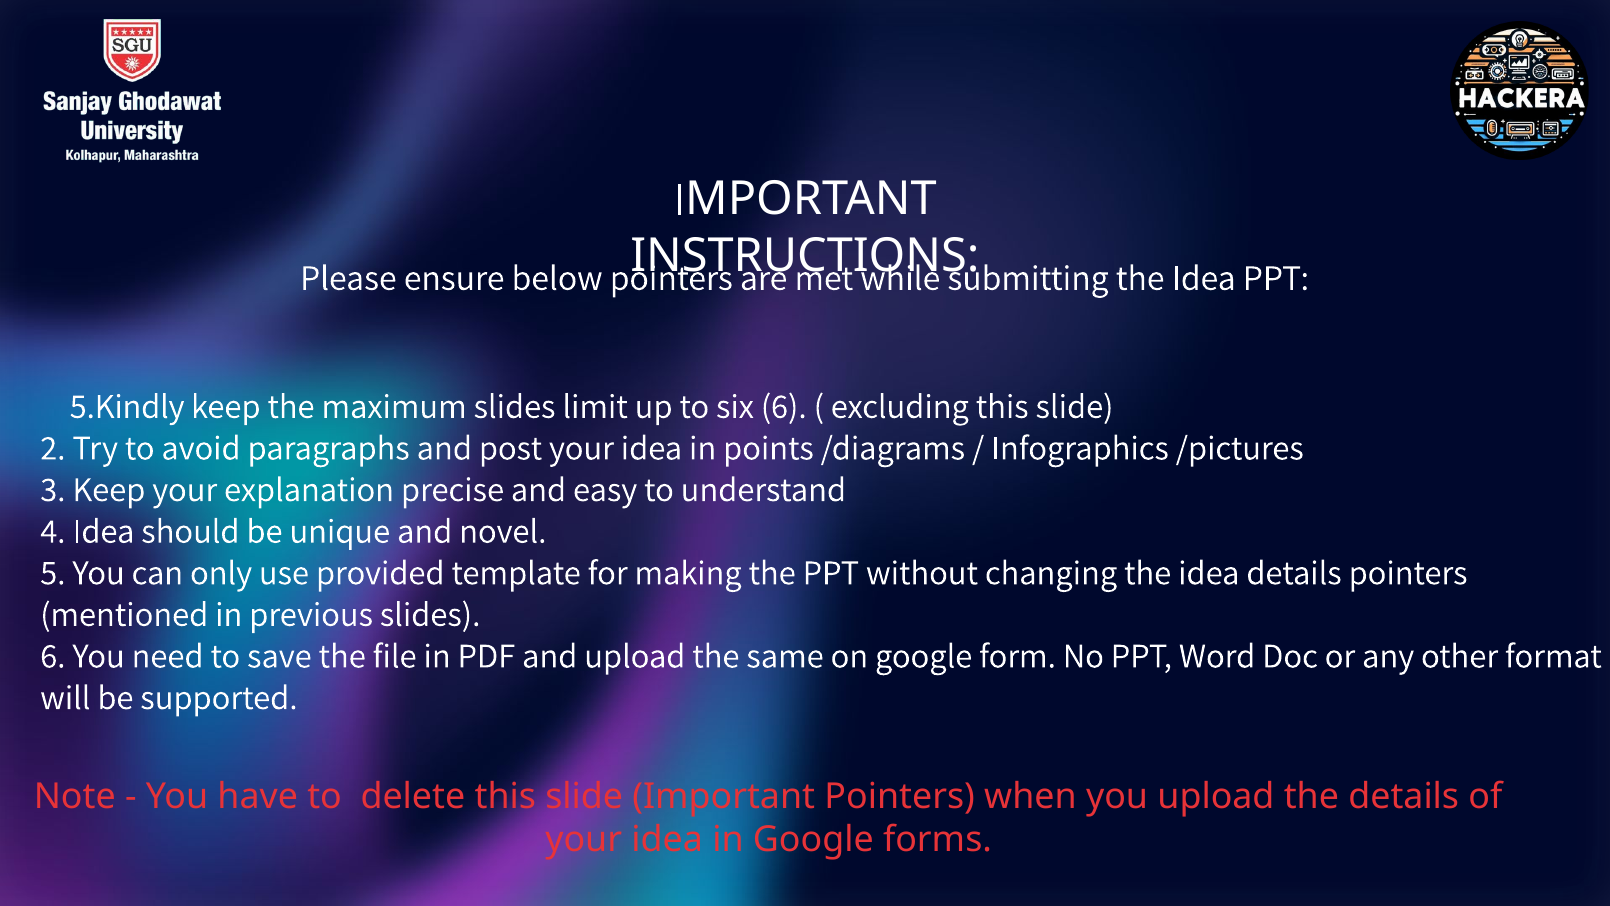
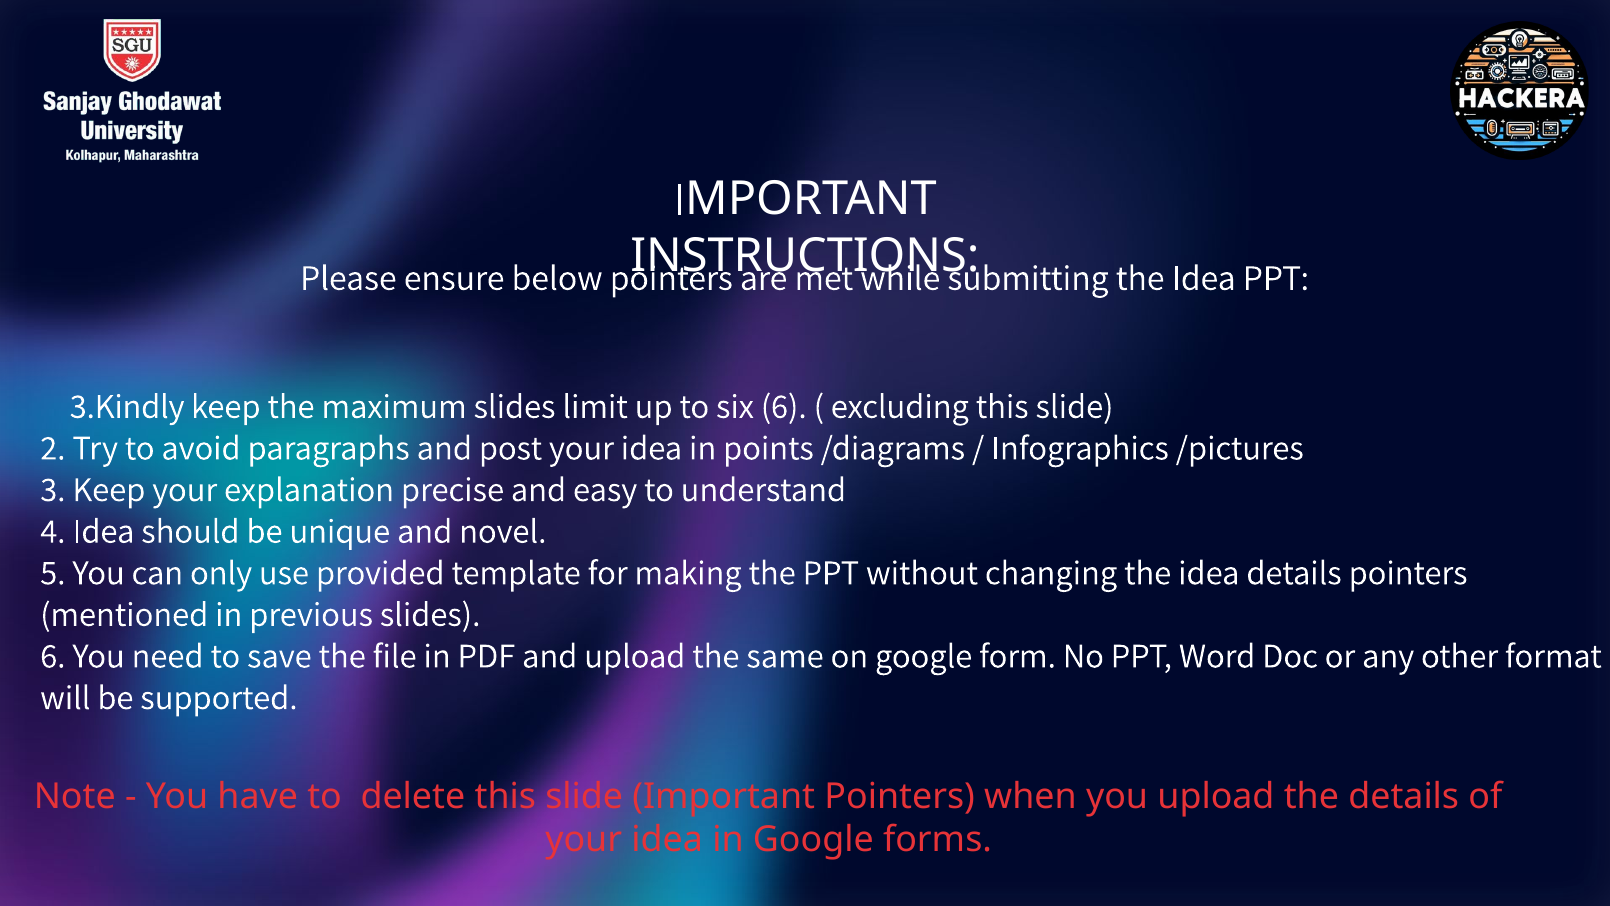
5.Kindly: 5.Kindly -> 3.Kindly (127, 406)
